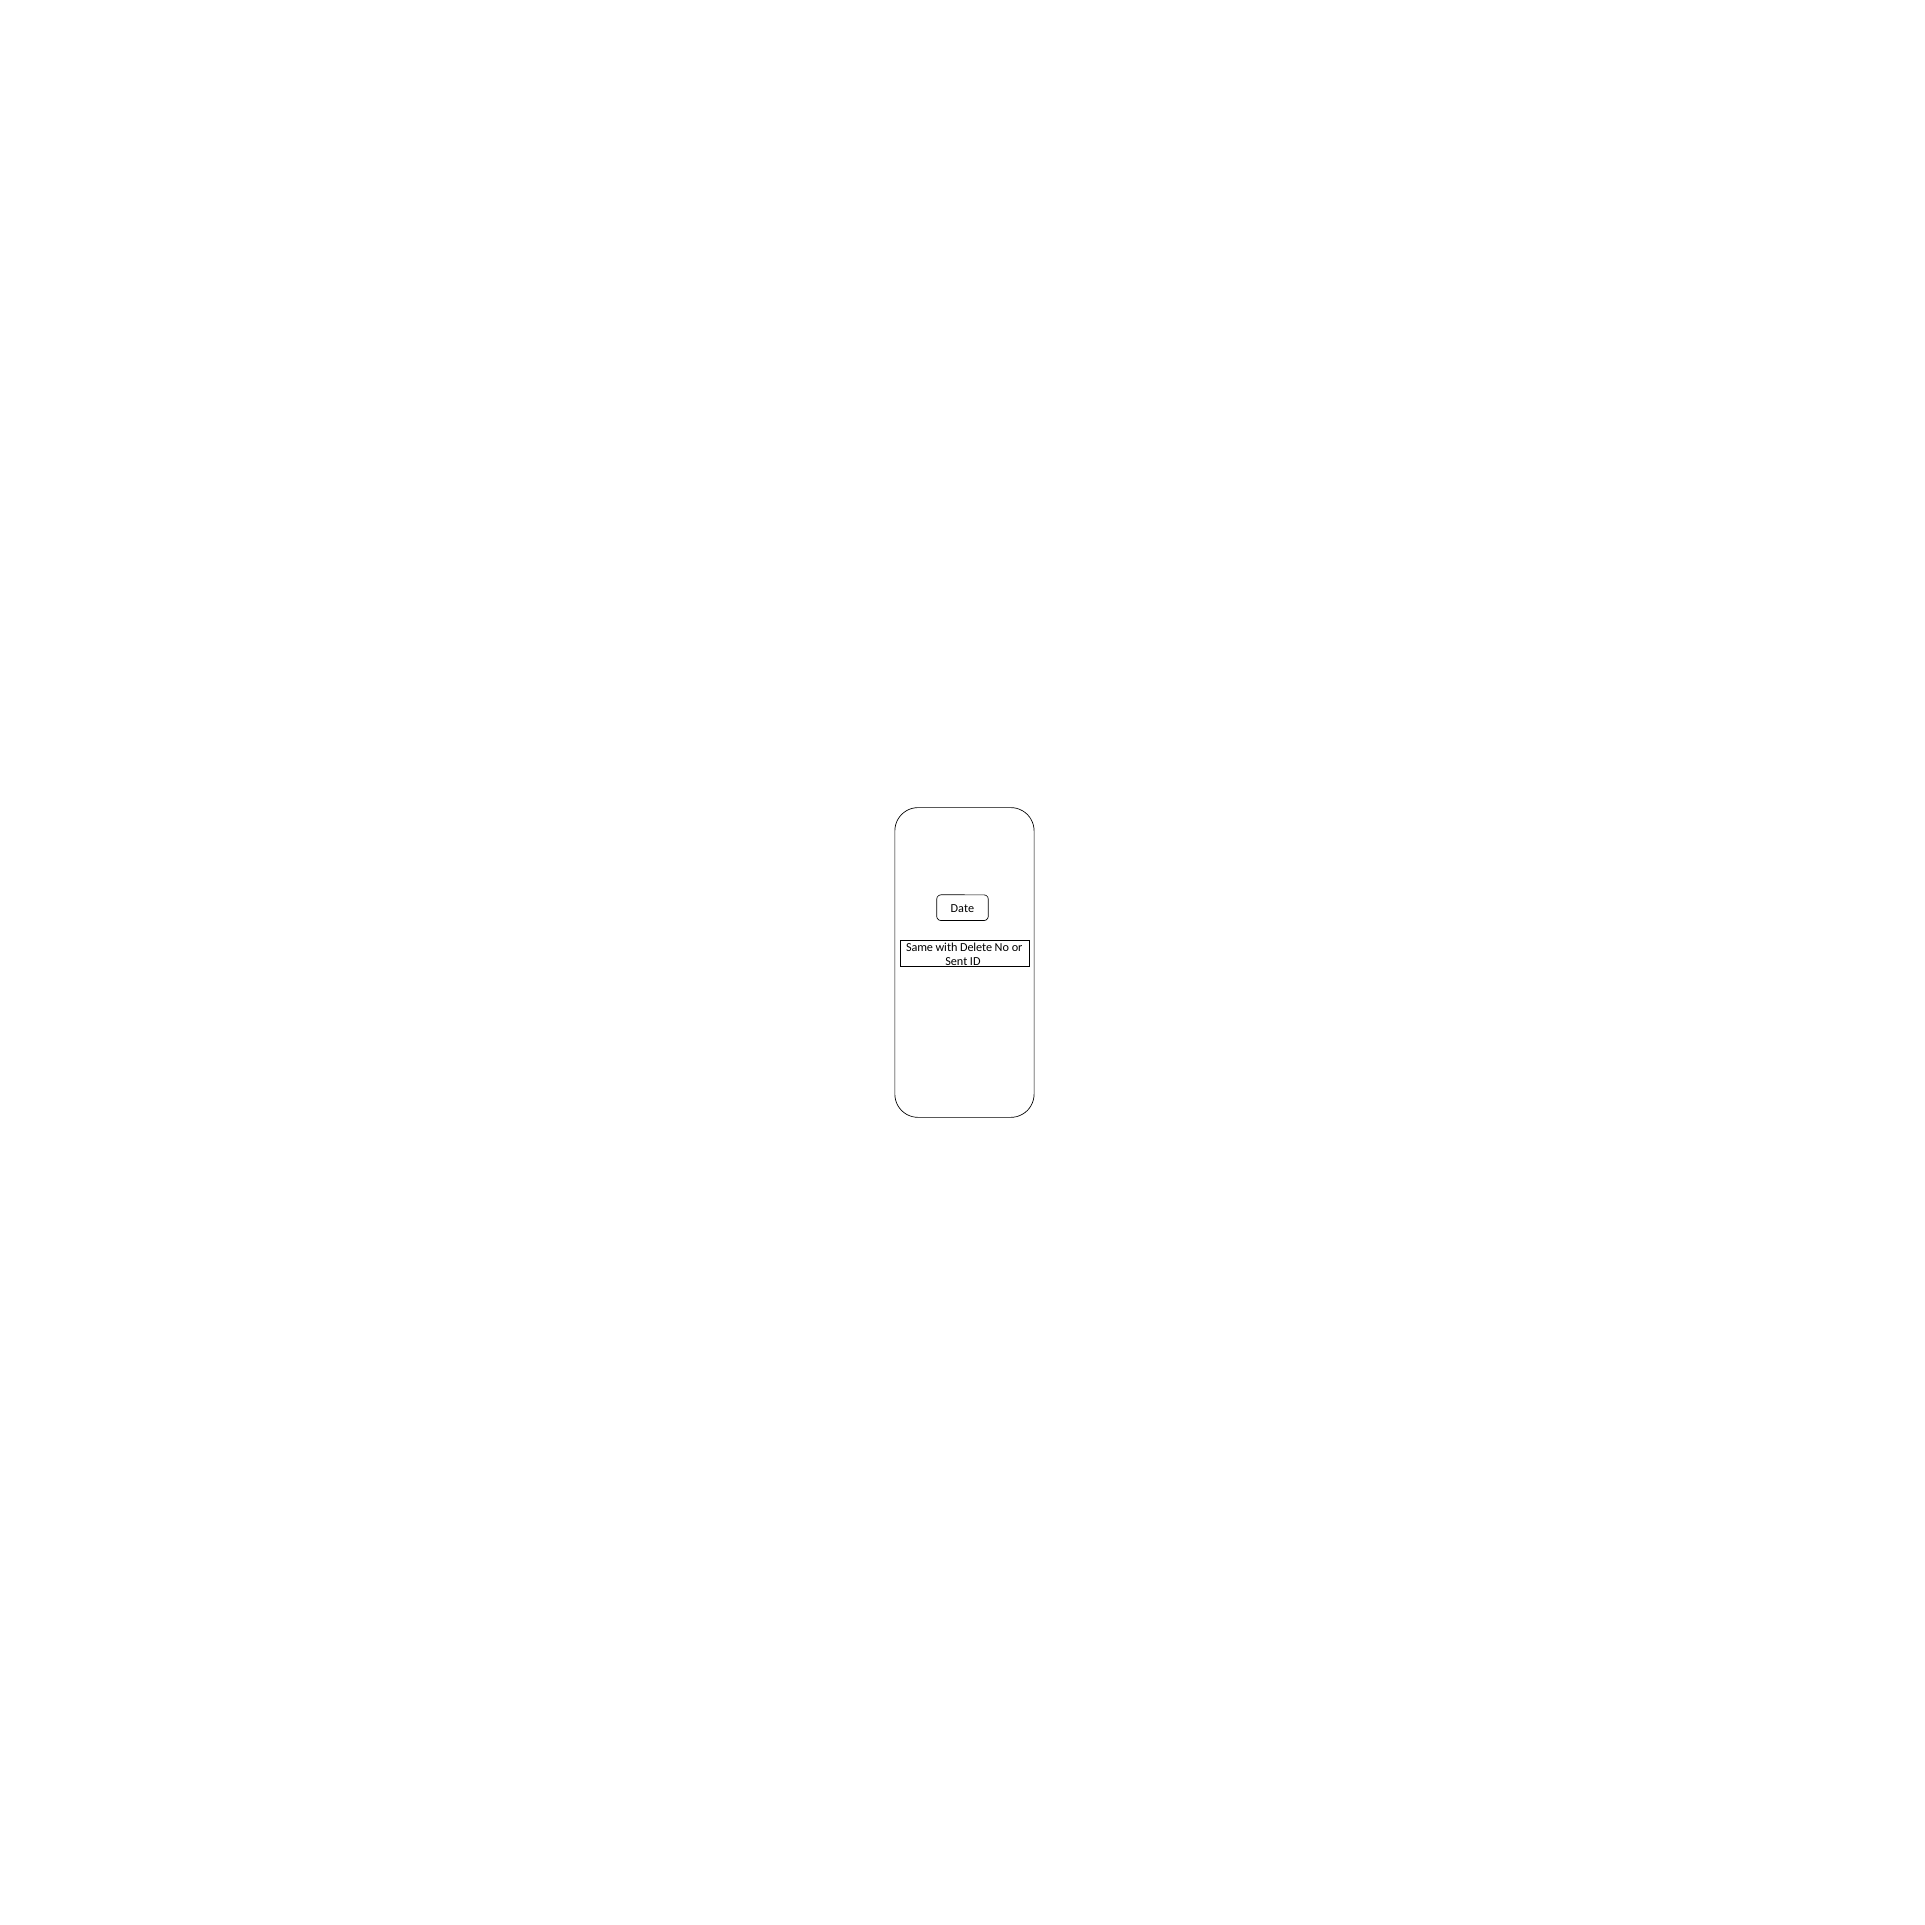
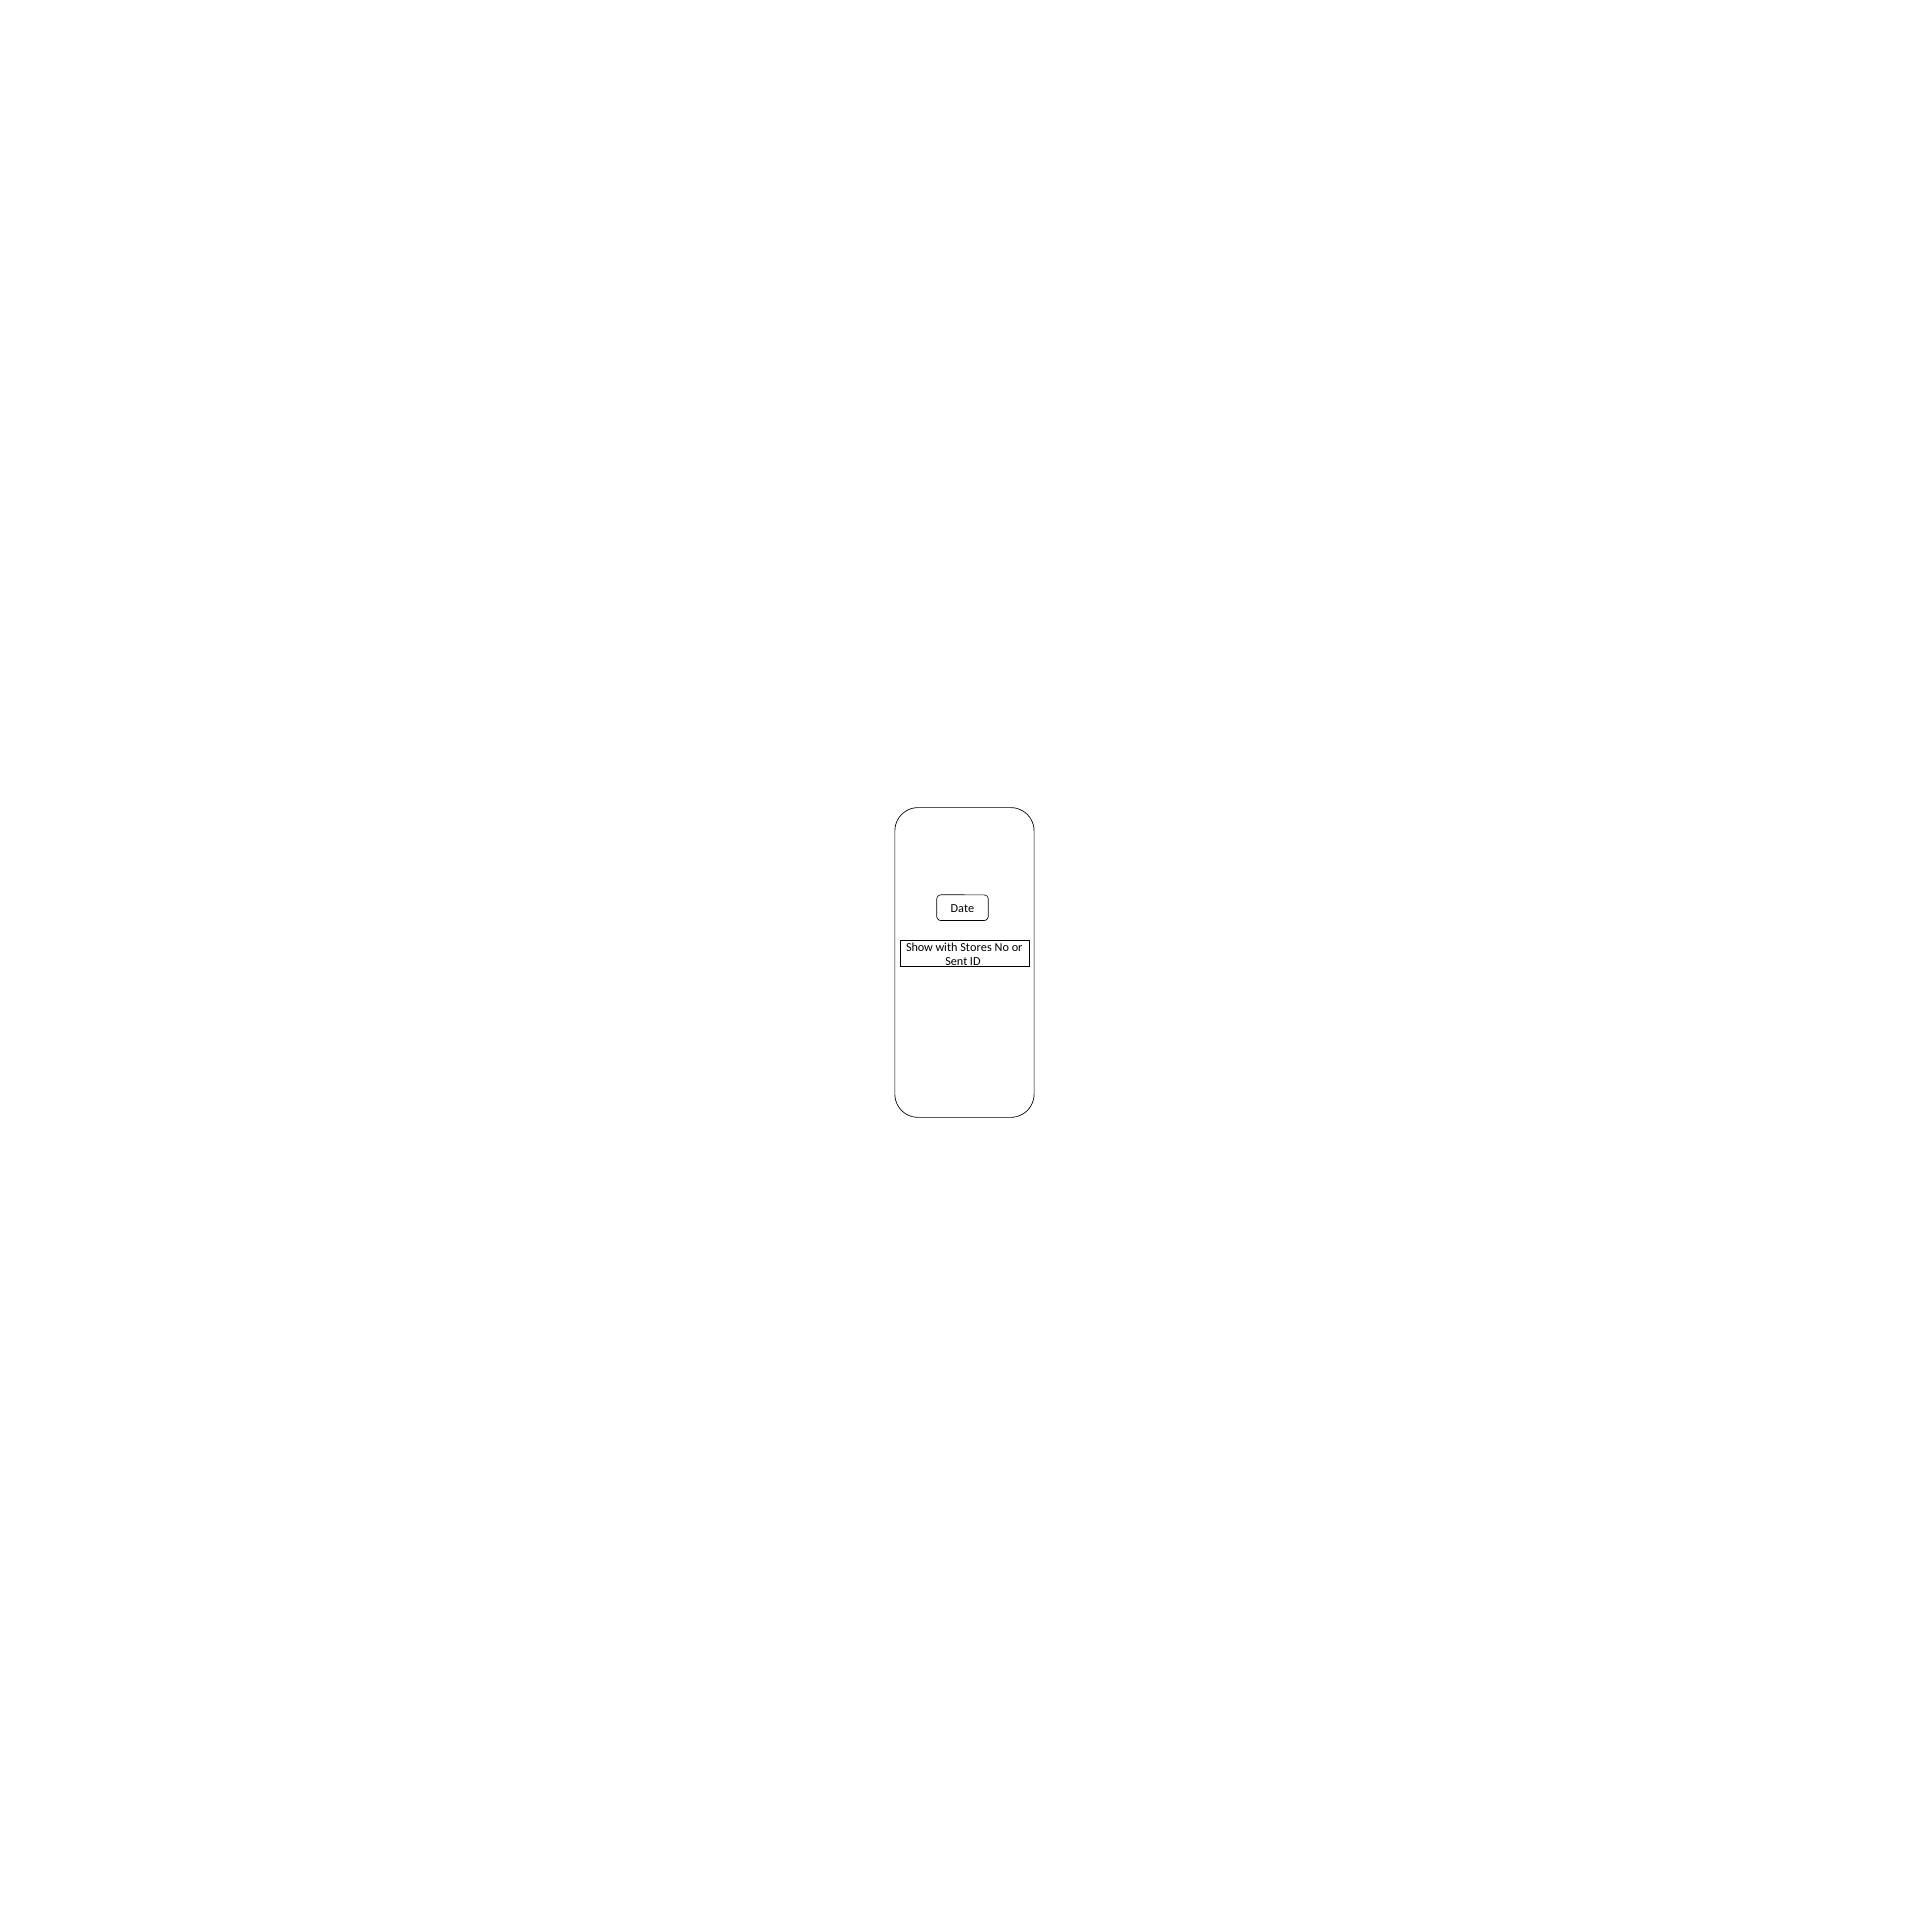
Same: Same -> Show (920, 947)
Delete: Delete -> Stores (976, 947)
